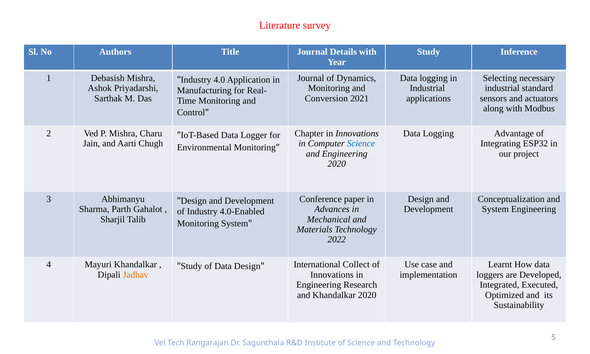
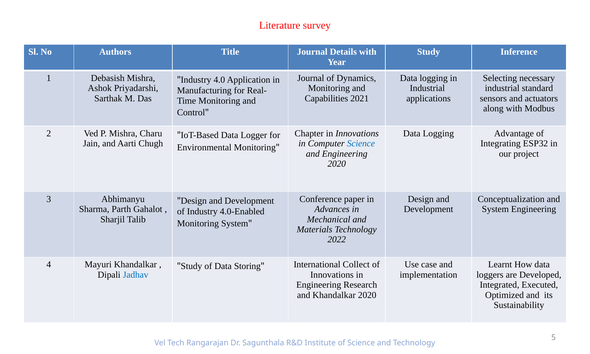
Conversion: Conversion -> Capabilities (326, 98)
Data Design: Design -> Storing (247, 266)
Jadhav colour: orange -> blue (136, 275)
